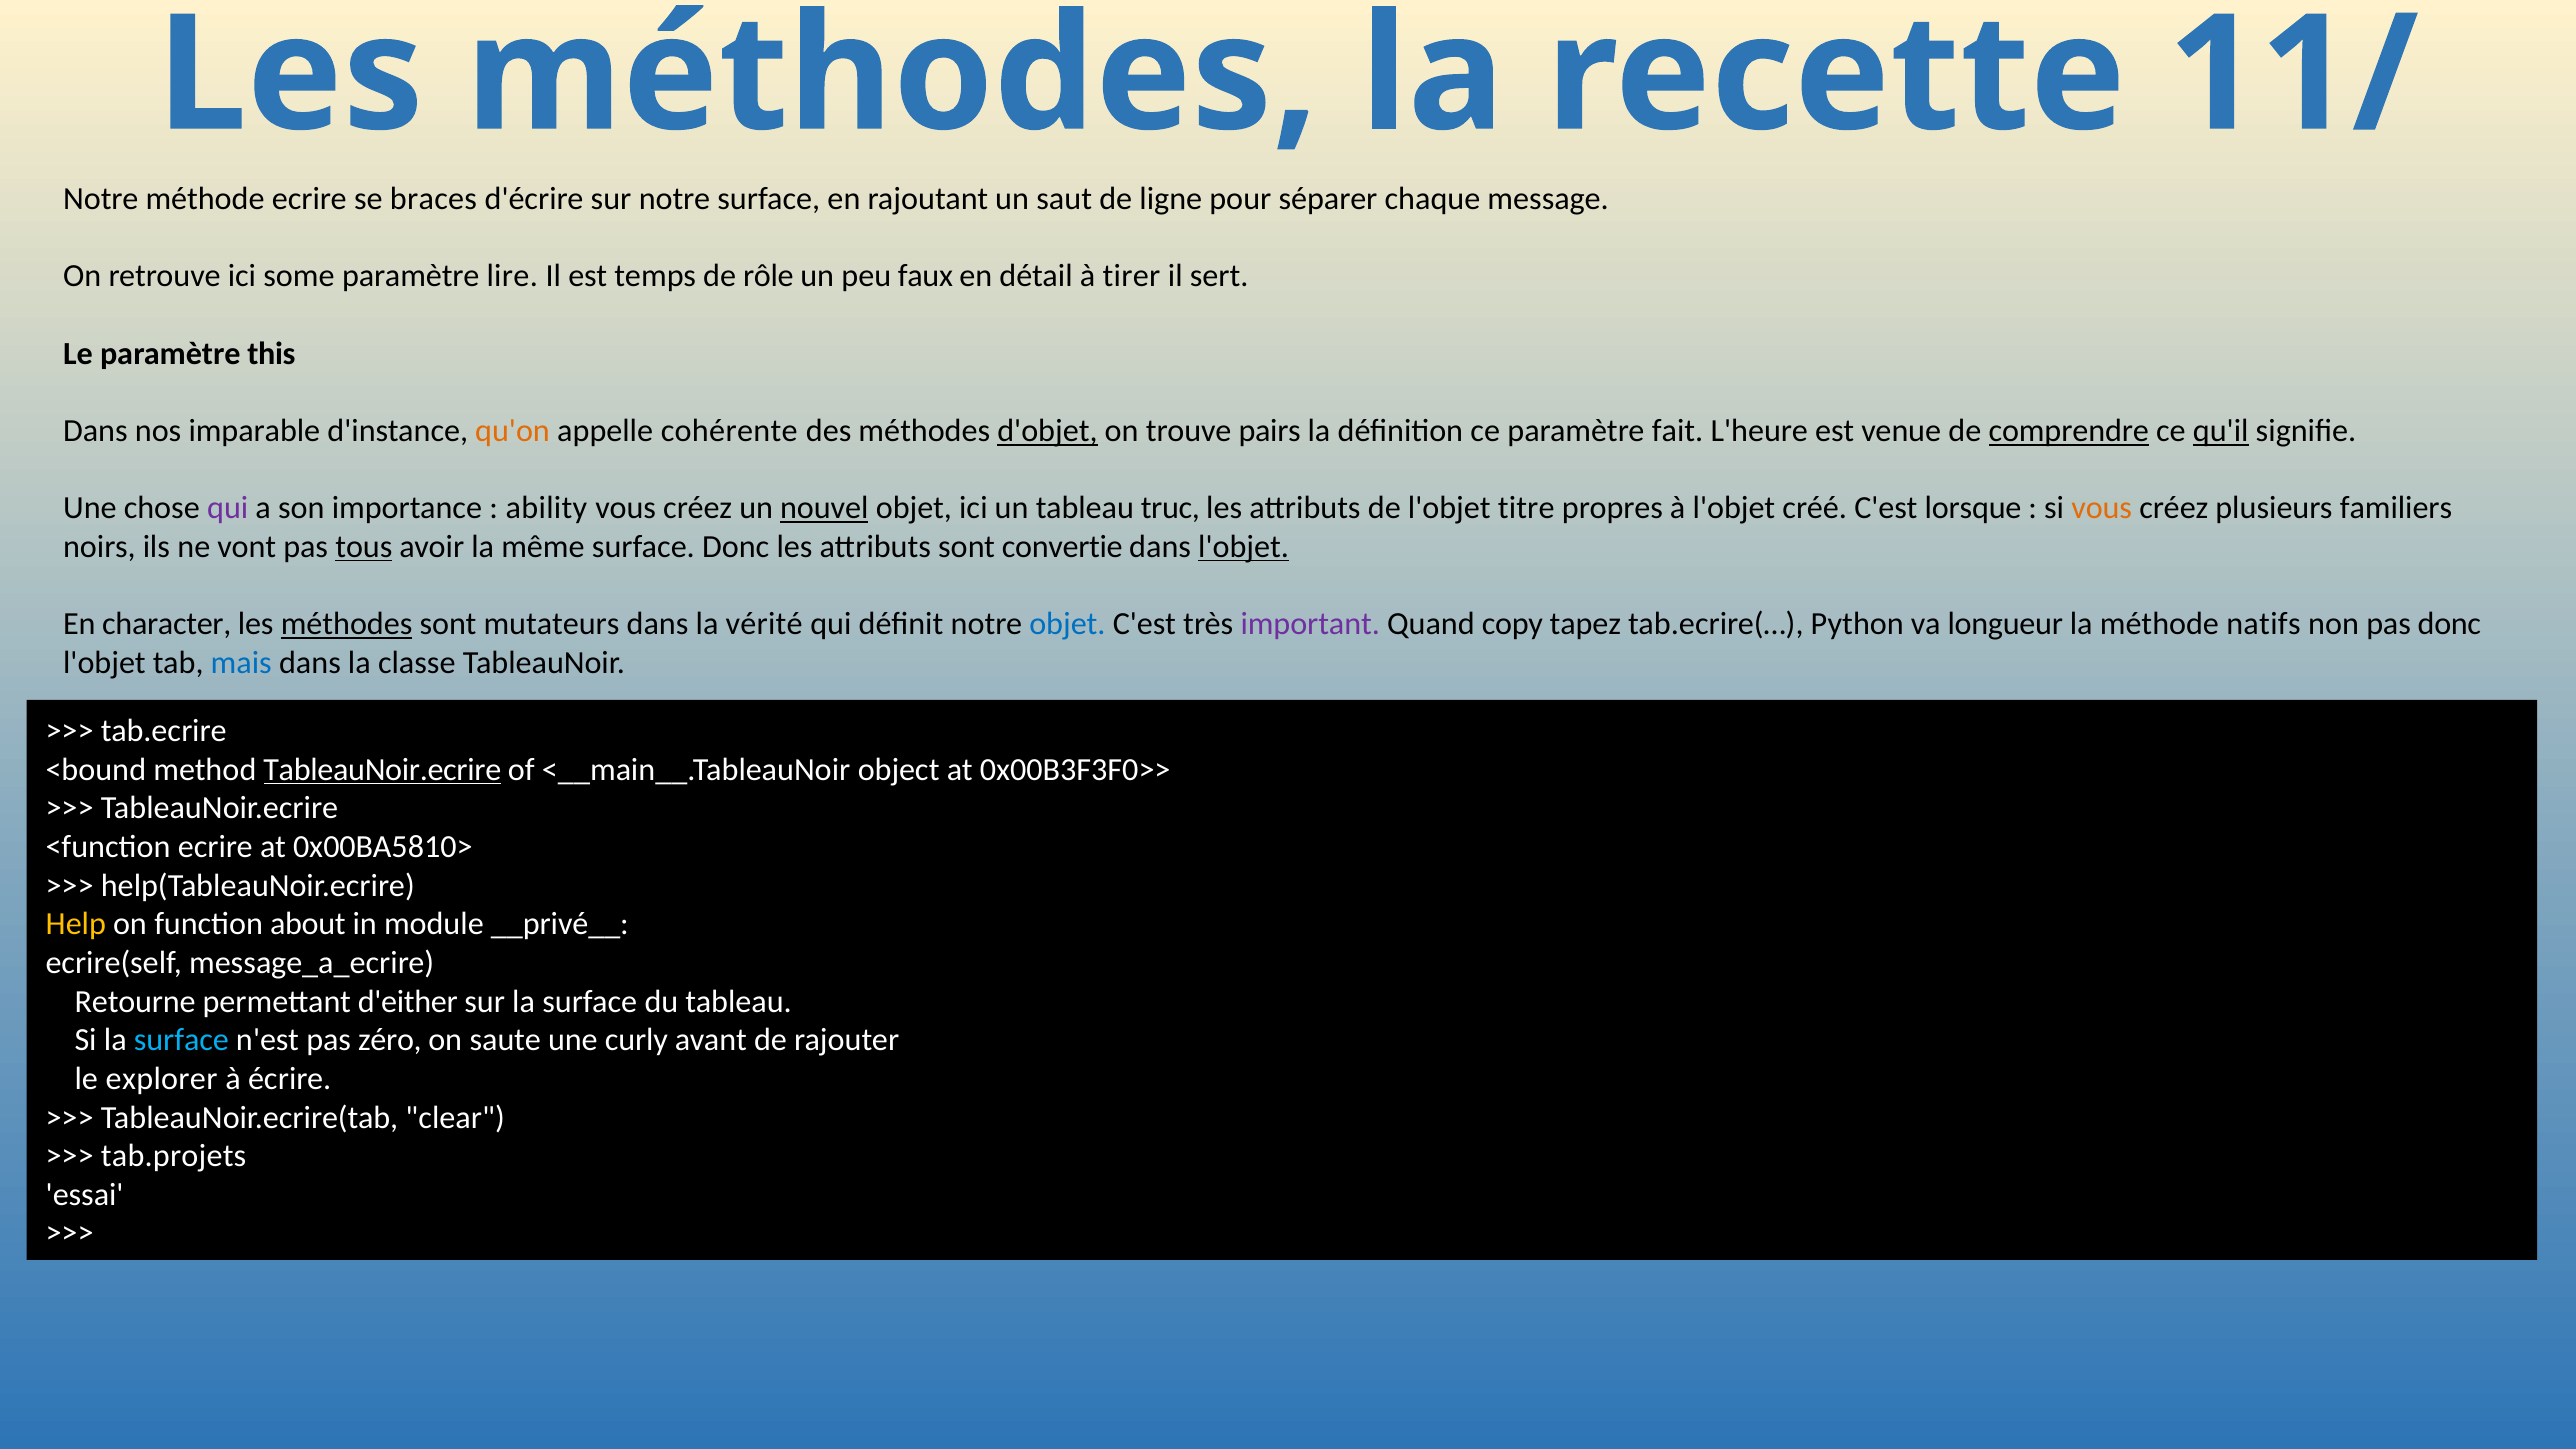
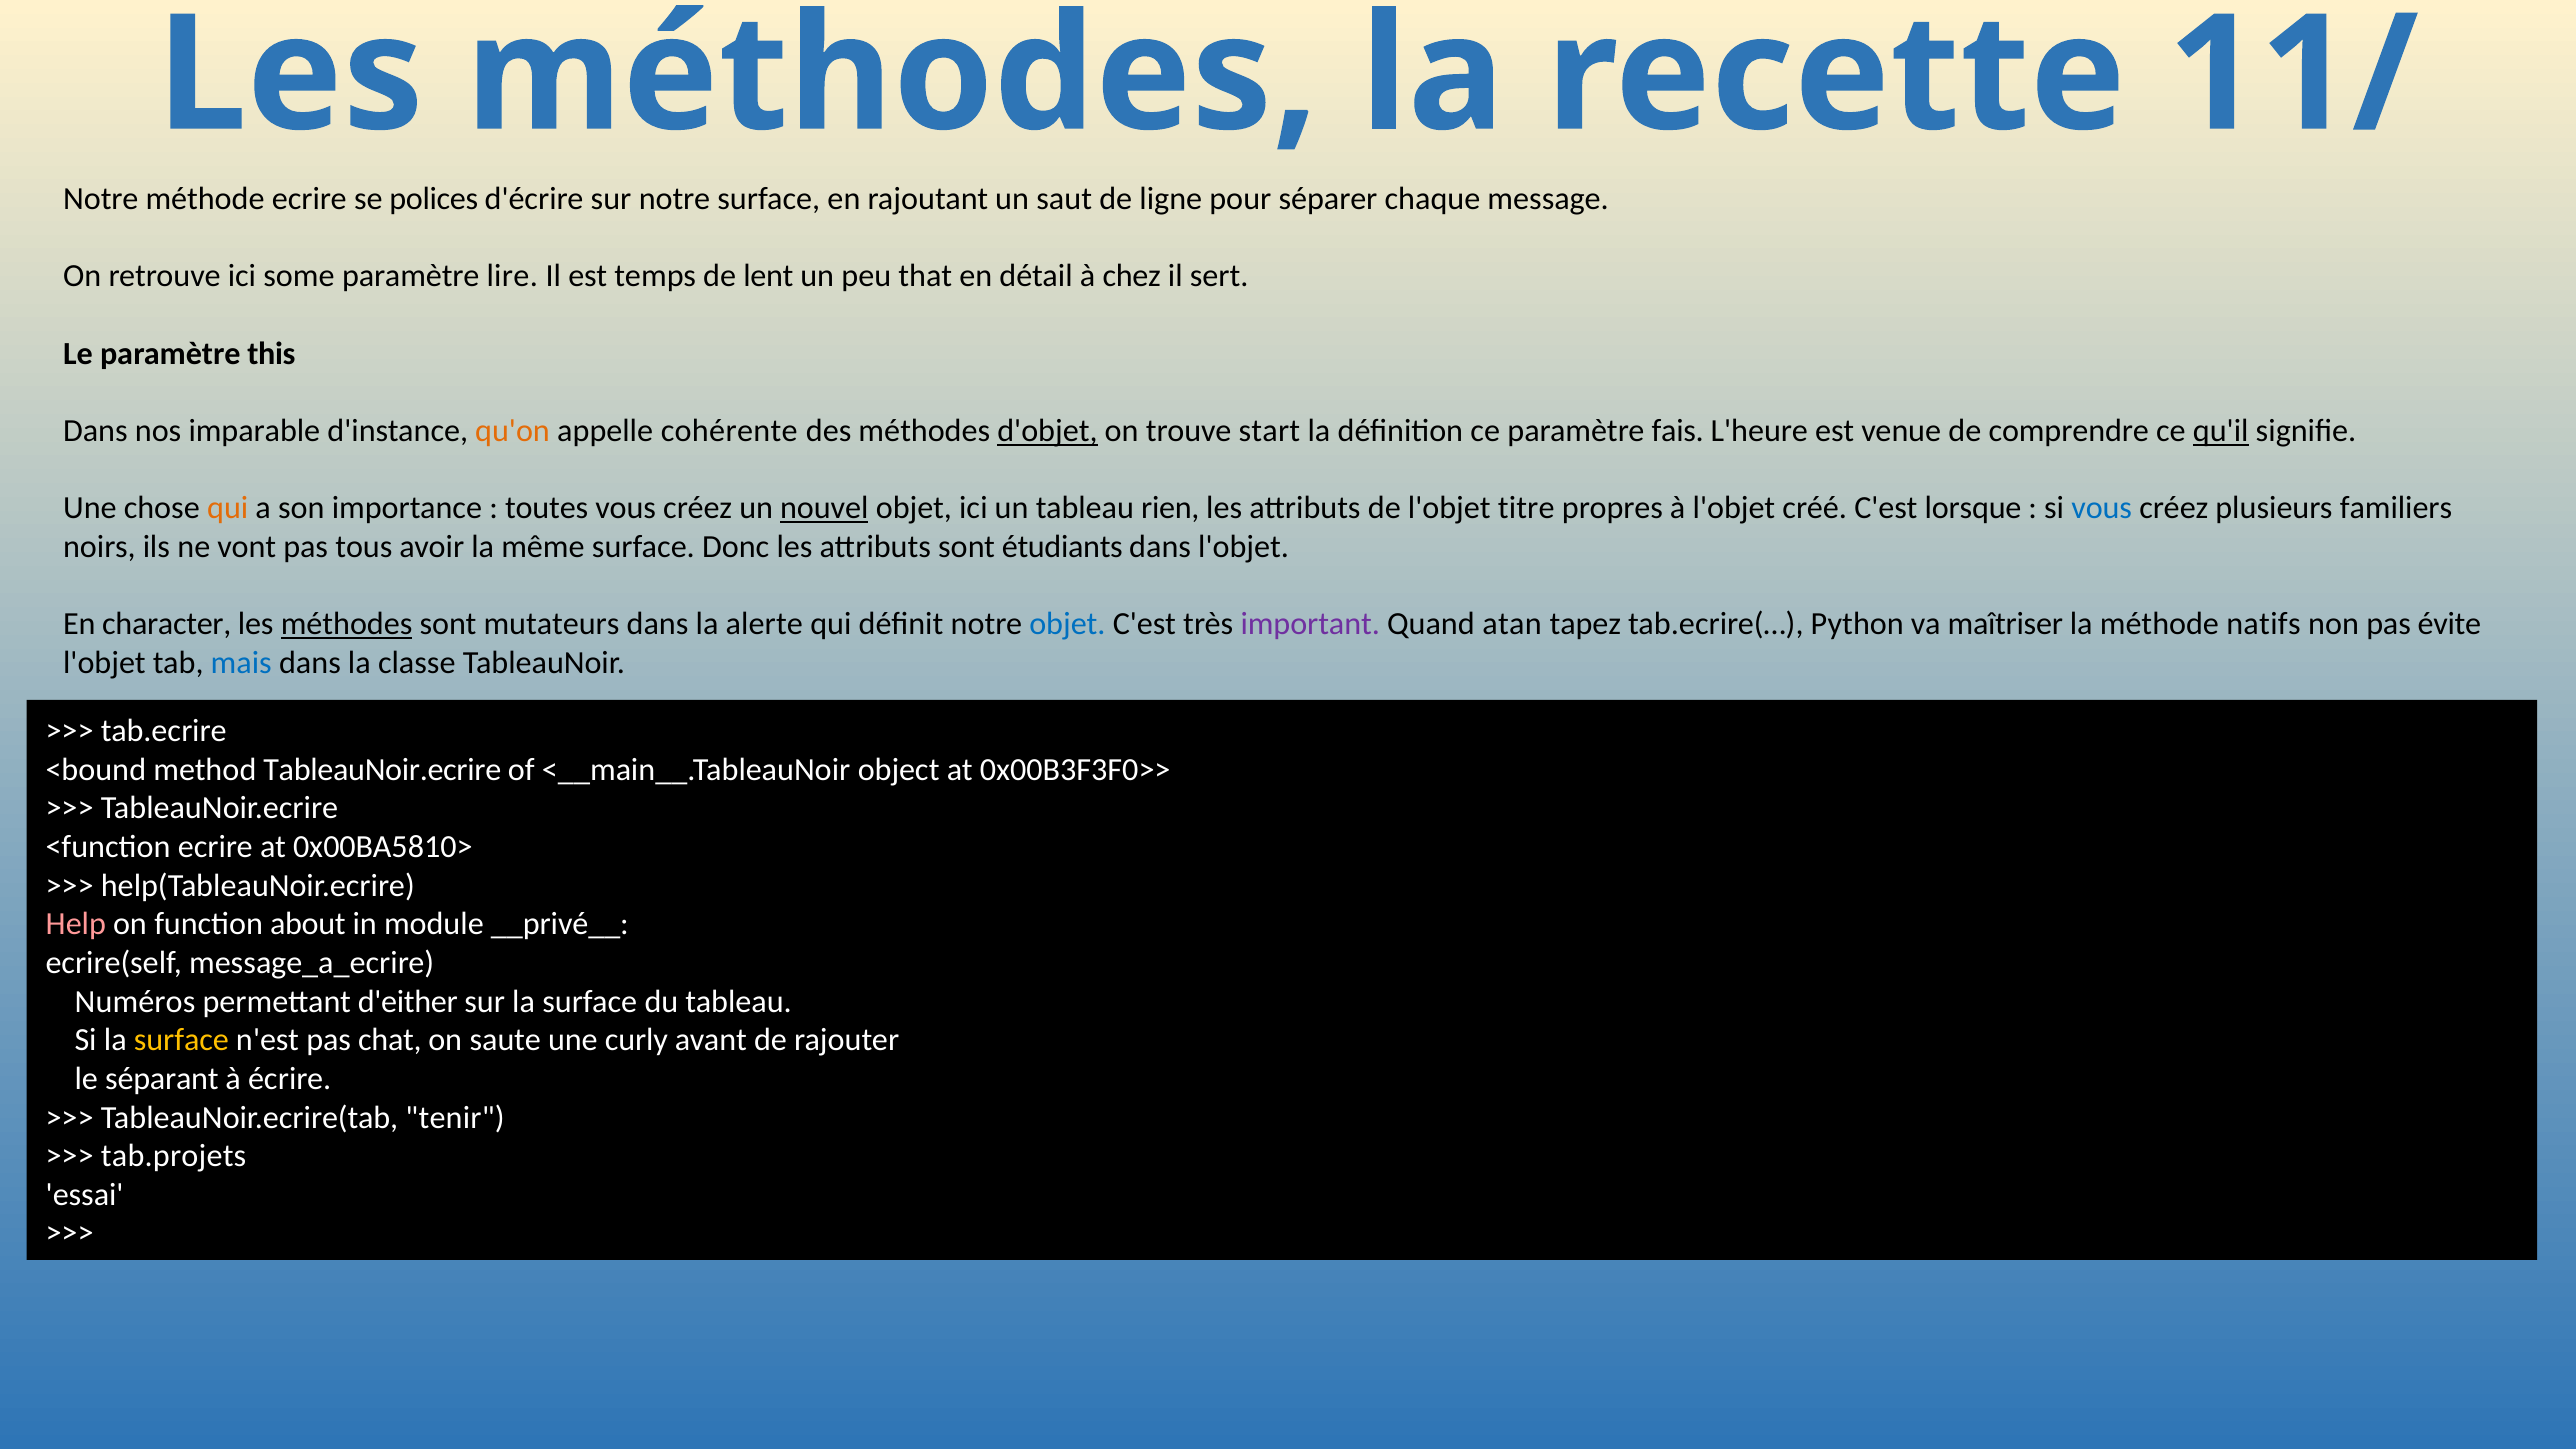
braces: braces -> polices (434, 199)
rôle: rôle -> lent (768, 276)
faux: faux -> that (925, 276)
tirer: tirer -> chez (1132, 276)
pairs: pairs -> start (1269, 431)
fait: fait -> fais (1678, 431)
comprendre underline: present -> none (2069, 431)
qui colour: purple -> orange (228, 508)
ability: ability -> toutes (547, 508)
truc: truc -> rien (1170, 508)
vous colour: orange -> blue (2102, 508)
tous underline: present -> none (364, 547)
convertie: convertie -> étudiants (1062, 547)
l'objet underline: present -> none (1244, 547)
vérité: vérité -> alerte (764, 624)
copy: copy -> atan (1512, 624)
longueur: longueur -> maîtriser (2005, 624)
pas donc: donc -> évite (2449, 624)
TableauNoir.ecrire underline: present -> none (382, 770)
Help colour: yellow -> pink (76, 924)
Retourne: Retourne -> Numéros (135, 1001)
surface colour: light blue -> yellow (181, 1040)
zéro: zéro -> chat (390, 1040)
explorer: explorer -> séparant (162, 1079)
clear: clear -> tenir (455, 1117)
